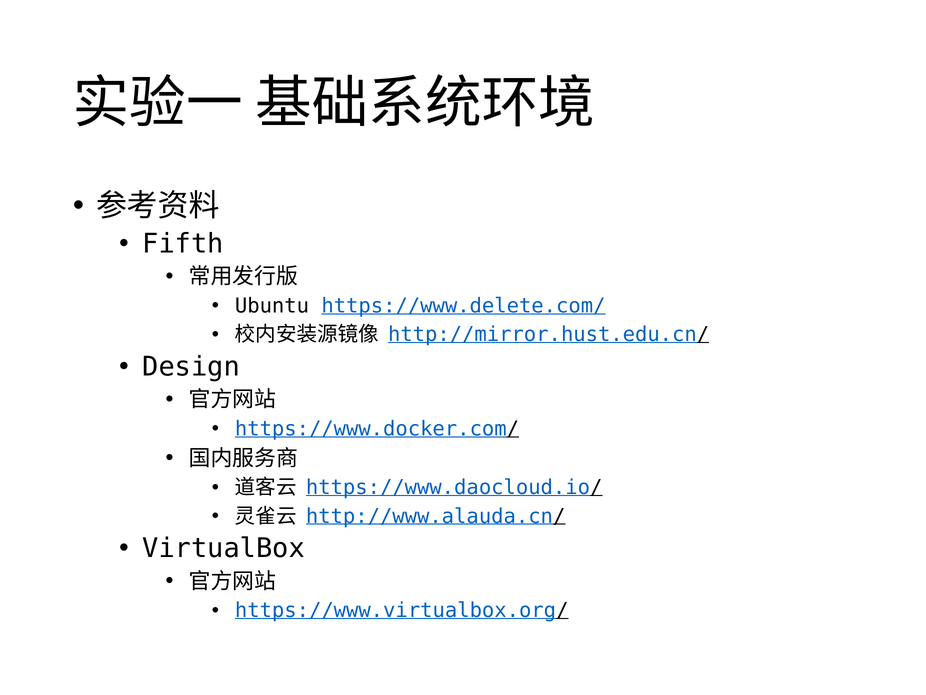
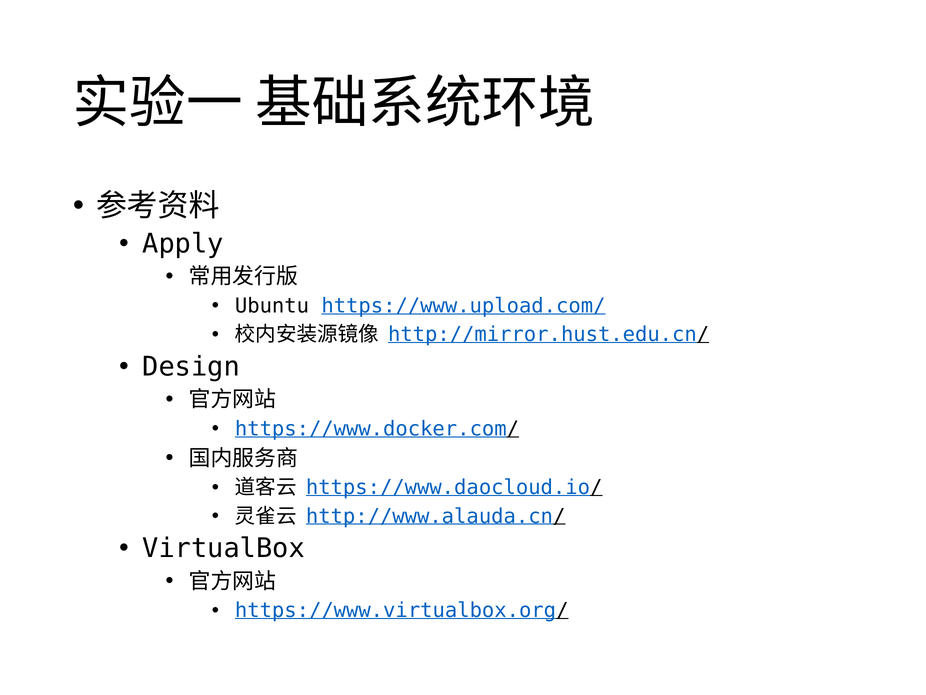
Fifth: Fifth -> Apply (183, 244)
https://www.delete.com/: https://www.delete.com/ -> https://www.upload.com/ (463, 306)
